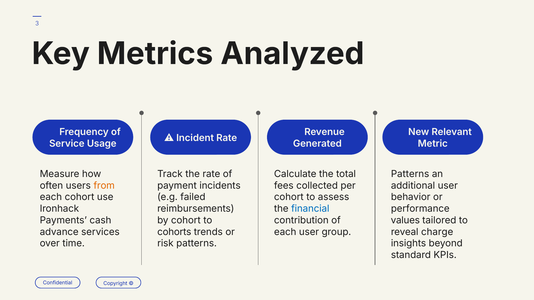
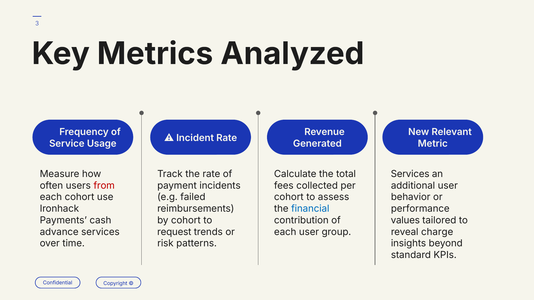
Patterns: Patterns -> Services (410, 174)
from colour: orange -> red (104, 186)
cohorts: cohorts -> request (174, 232)
